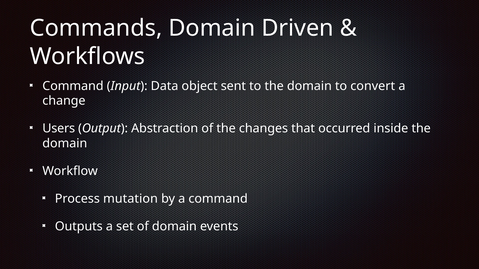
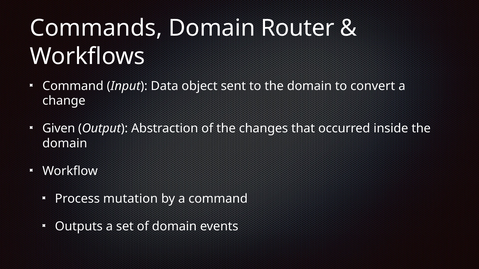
Driven: Driven -> Router (298, 28)
Users: Users -> Given (59, 129)
